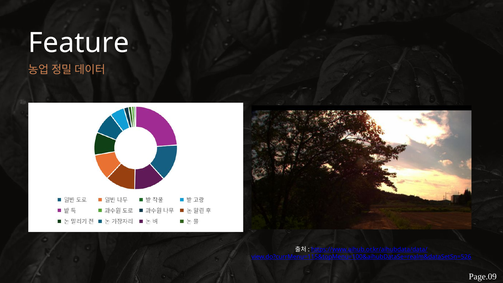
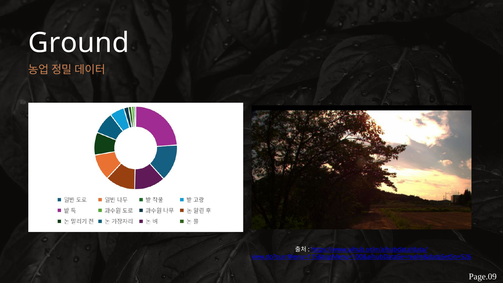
Feature: Feature -> Ground (79, 43)
